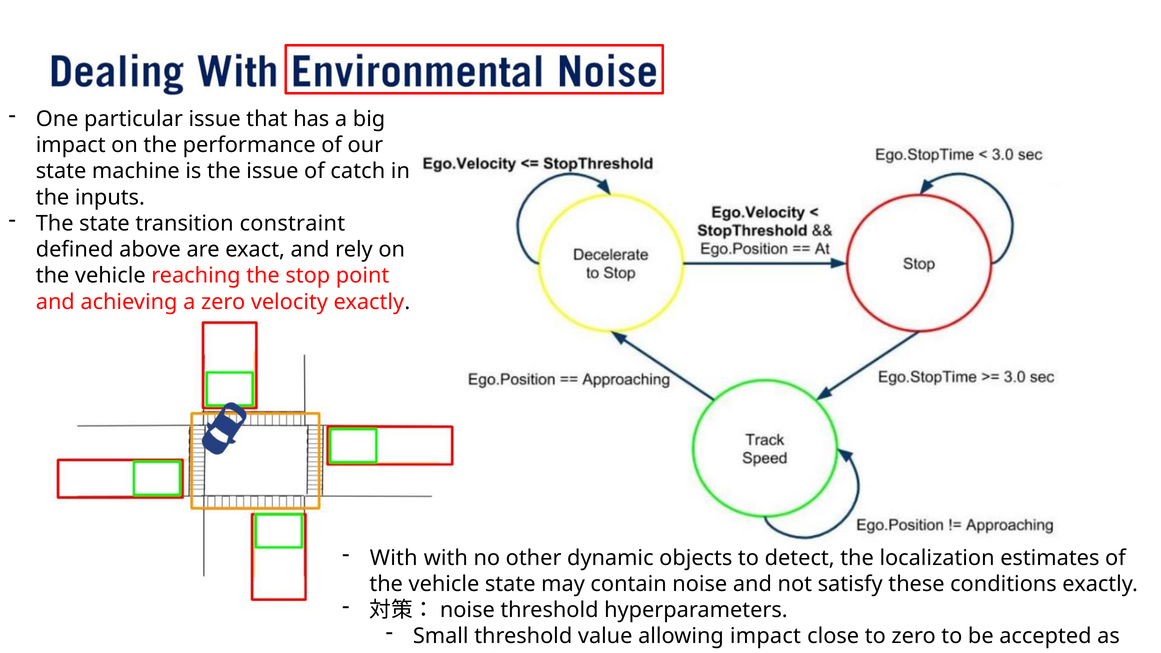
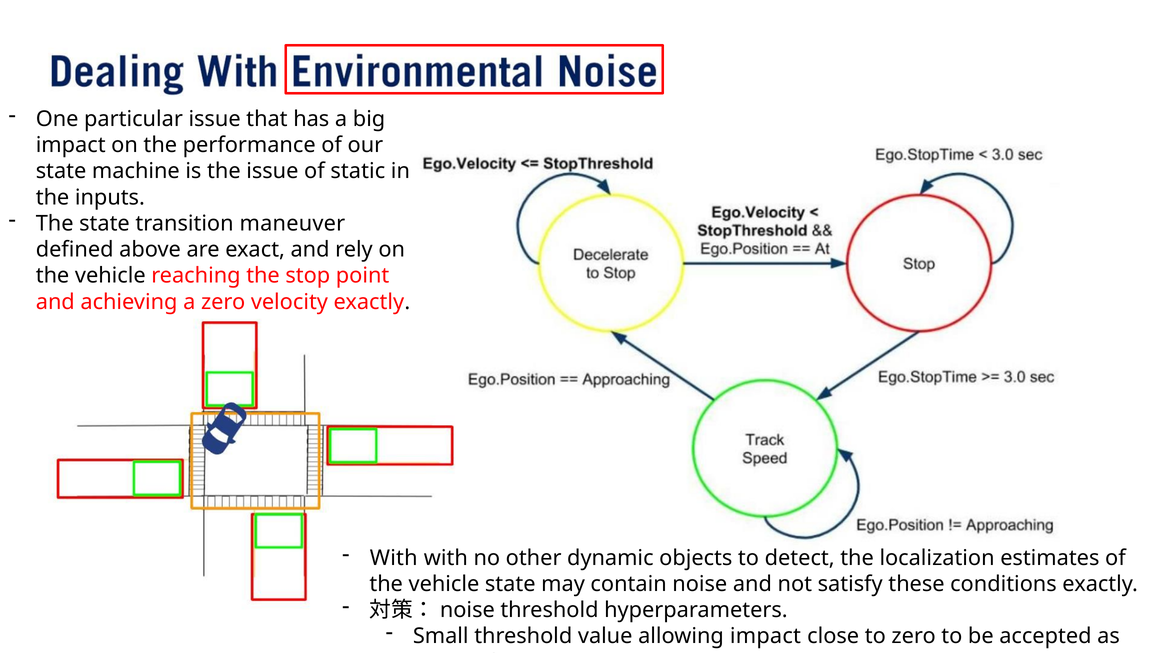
catch: catch -> static (358, 171)
constraint: constraint -> maneuver (292, 224)
